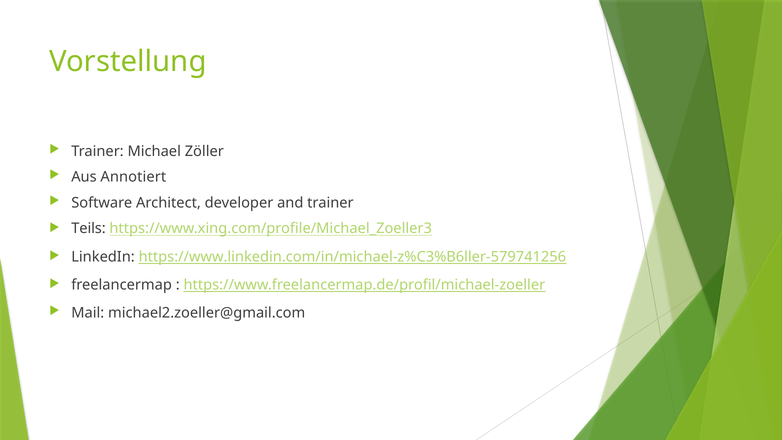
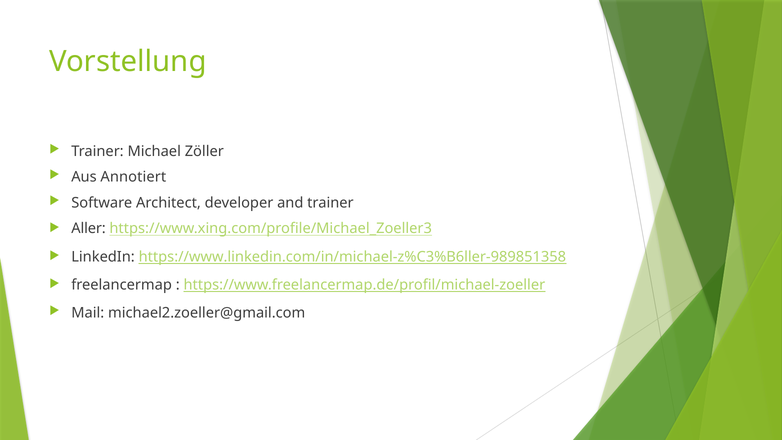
Teils: Teils -> Aller (89, 229)
https://www.linkedin.com/in/michael-z%C3%B6ller-579741256: https://www.linkedin.com/in/michael-z%C3%B6ller-579741256 -> https://www.linkedin.com/in/michael-z%C3%B6ller-989851358 (352, 257)
